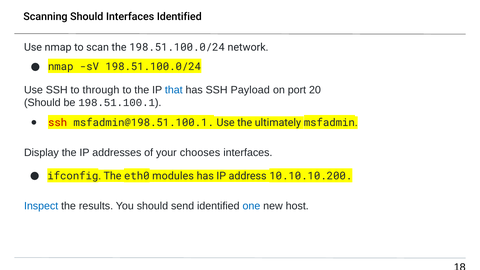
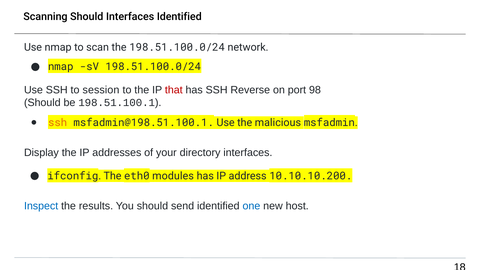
through: through -> session (101, 90)
that colour: blue -> red (174, 90)
Payload: Payload -> Reverse (250, 90)
20: 20 -> 98 (315, 90)
ssh colour: red -> orange (58, 123)
ultimately: ultimately -> malicious (278, 123)
chooses: chooses -> directory (200, 153)
